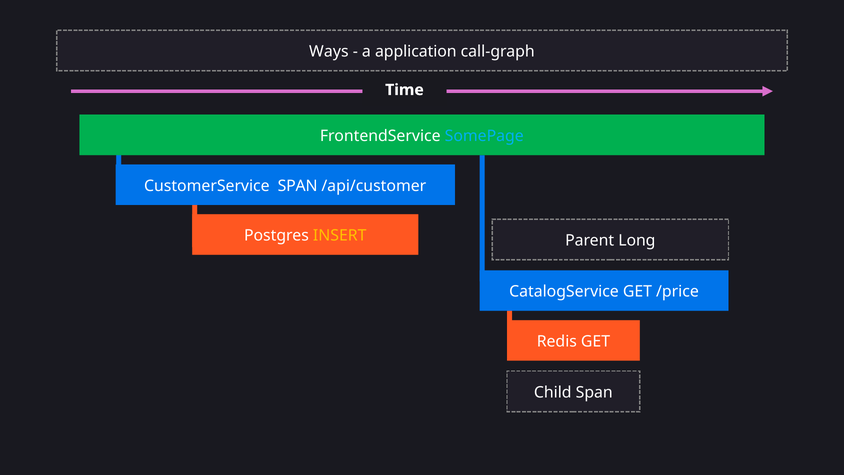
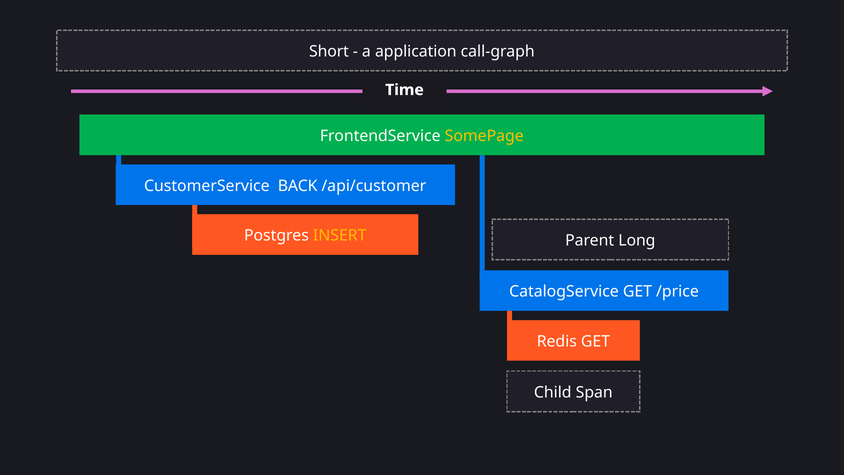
Ways: Ways -> Short (329, 51)
SomePage colour: light blue -> yellow (484, 136)
CustomerService SPAN: SPAN -> BACK (298, 186)
